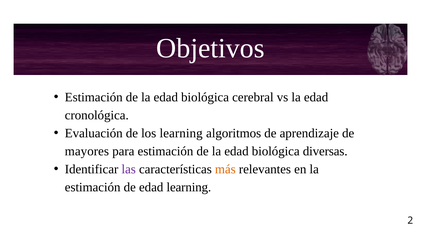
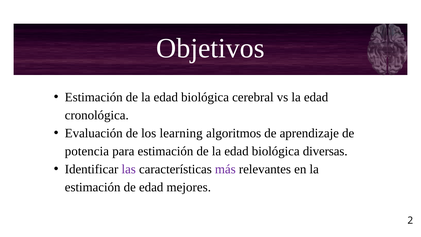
mayores: mayores -> potencia (87, 151)
más colour: orange -> purple (225, 169)
edad learning: learning -> mejores (189, 187)
